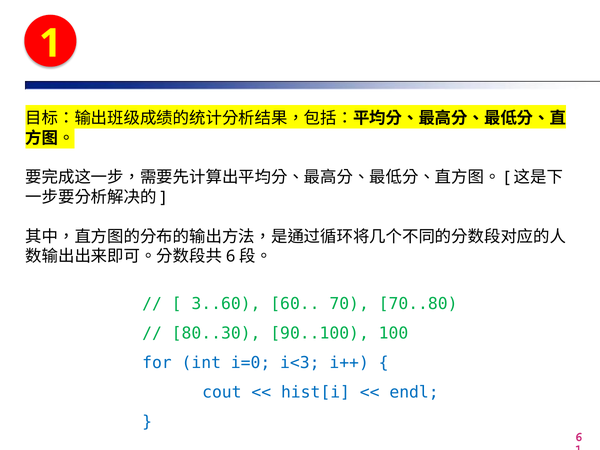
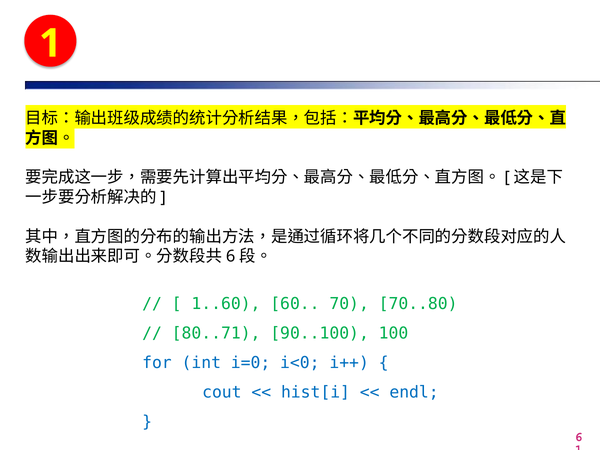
3..60: 3..60 -> 1..60 (226, 304)
80..30: 80..30 -> 80..71 (216, 333)
i<3: i<3 -> i<0 (300, 363)
